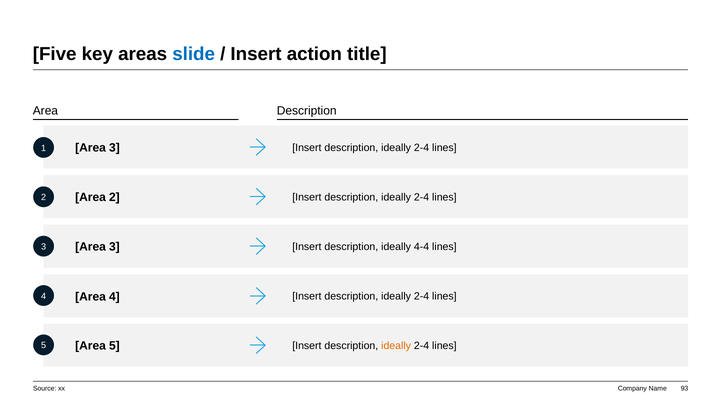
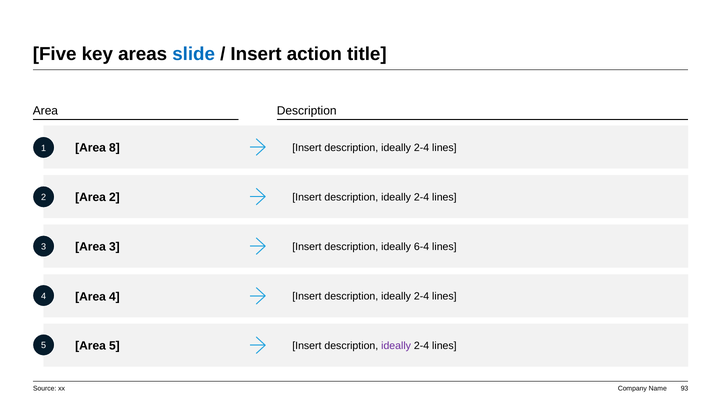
3: 3 -> 8 (114, 148)
4-4: 4-4 -> 6-4 (422, 247)
ideally colour: orange -> purple (396, 346)
